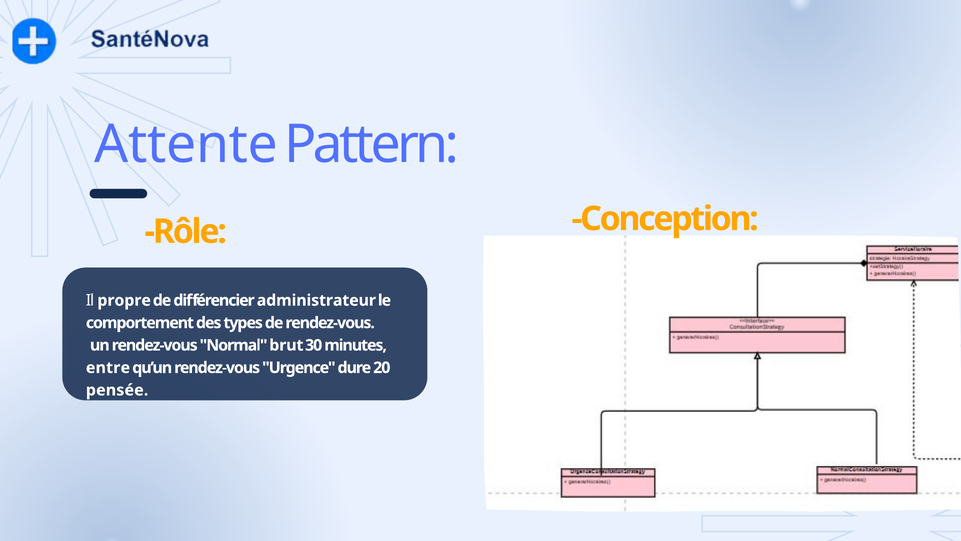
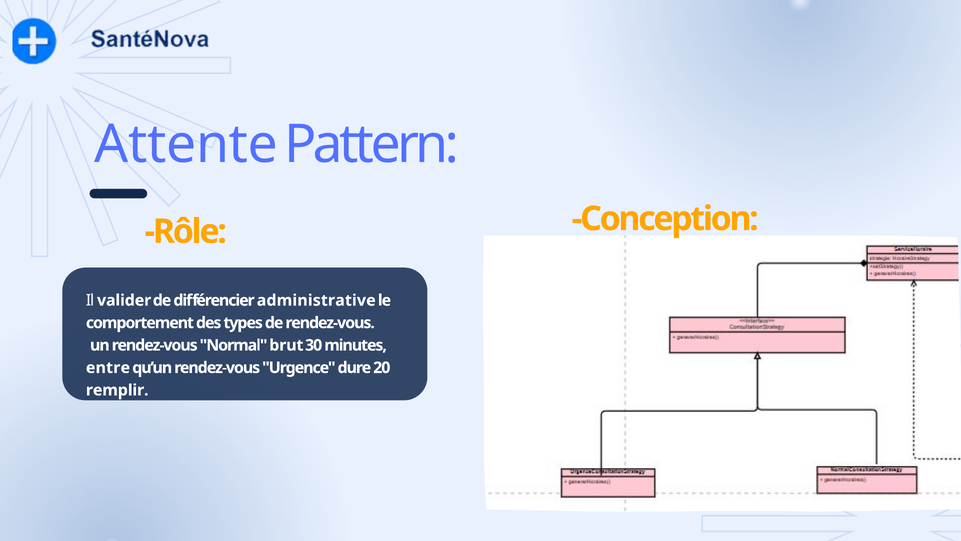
propre: propre -> valider (124, 300)
administrateur: administrateur -> administrative (316, 300)
pensée: pensée -> remplir (117, 390)
